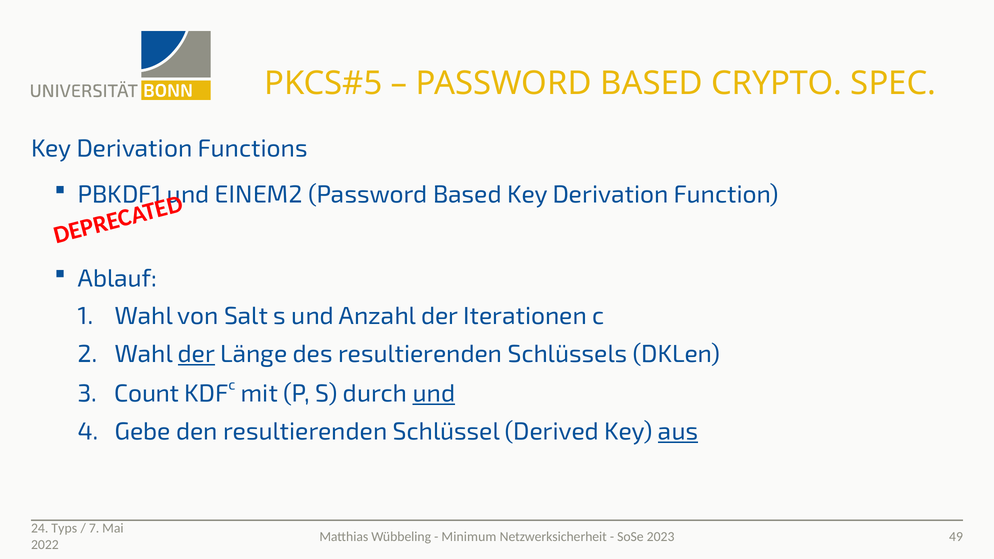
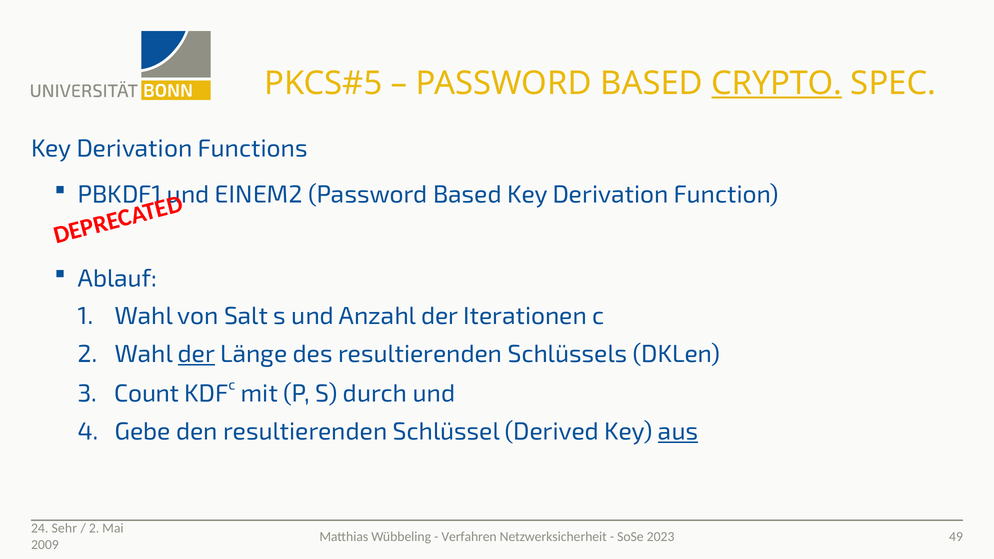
CRYPTO underline: none -> present (777, 84)
und underline: present -> none (434, 394)
Typs: Typs -> Sehr (64, 529)
7: 7 -> 2 (94, 529)
Minimum: Minimum -> Verfahren (469, 537)
2022: 2022 -> 2009 (45, 545)
